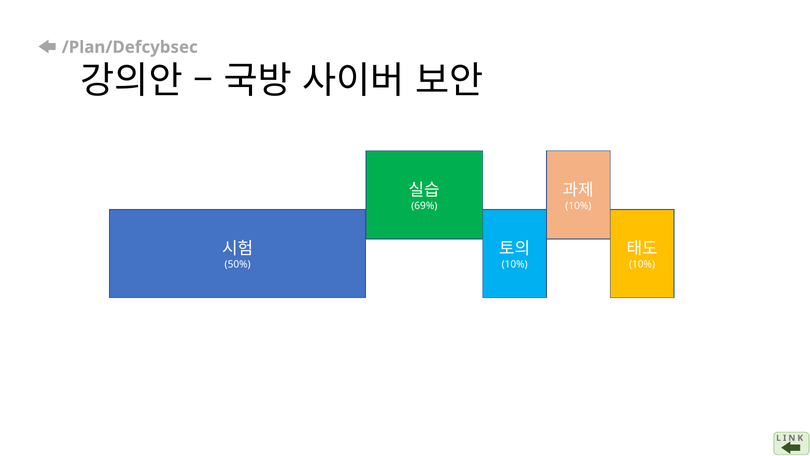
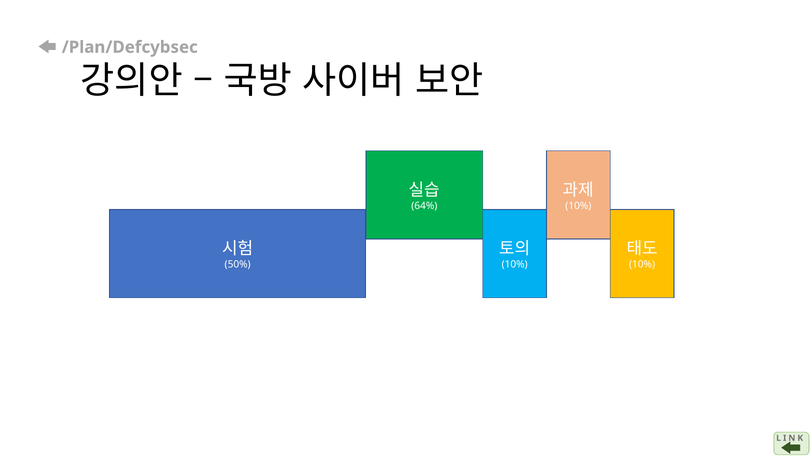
69%: 69% -> 64% (424, 206)
